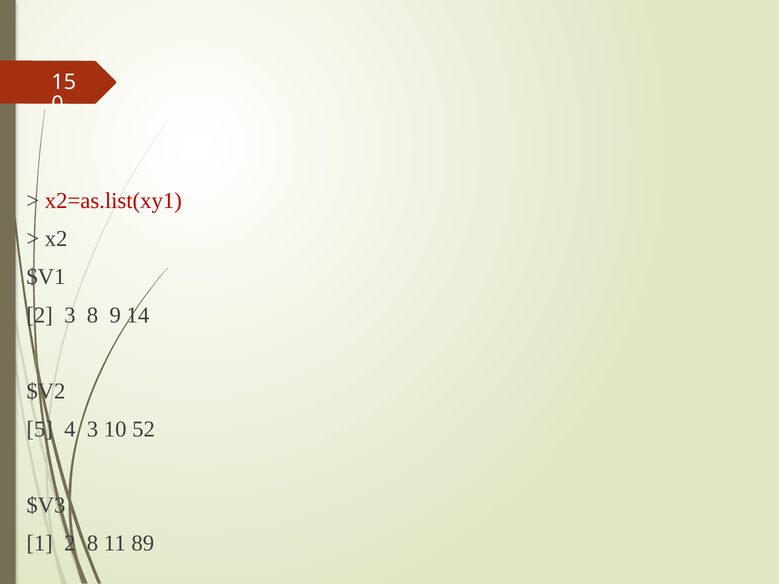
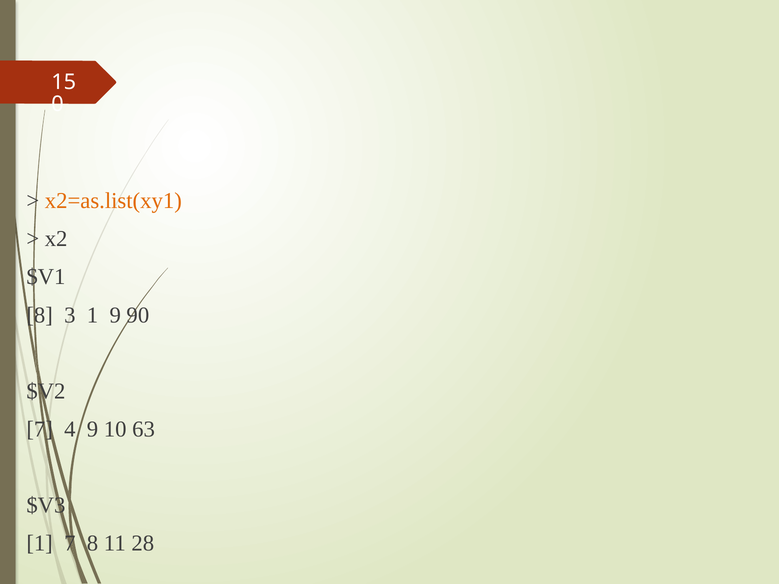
x2=as.list(xy1 colour: red -> orange (113, 201)
2: 2 -> 8 (40, 315)
3 8: 8 -> 1 (93, 315)
14: 14 -> 90 (138, 315)
5: 5 -> 7 (40, 429)
4 3: 3 -> 9 (93, 429)
52: 52 -> 63 (144, 429)
1 2: 2 -> 7 (70, 544)
89: 89 -> 28 (143, 544)
